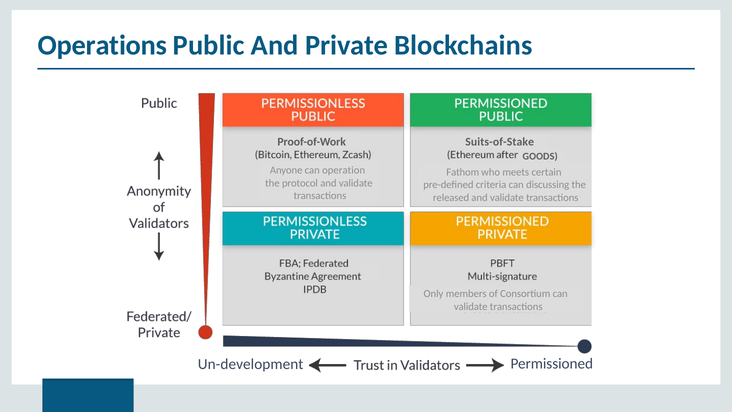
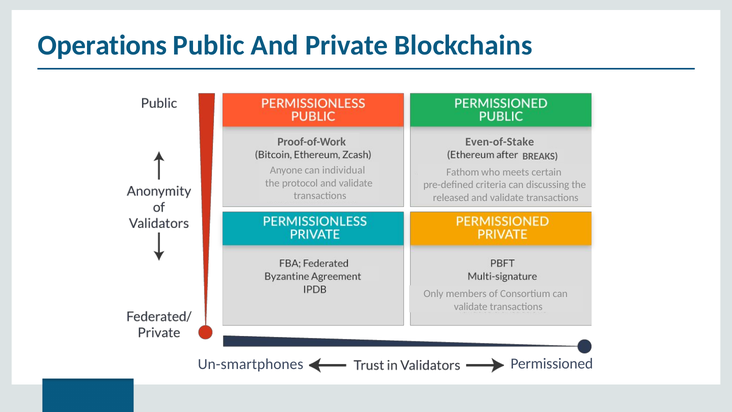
Suits-of-Stake: Suits-of-Stake -> Even-of-Stake (500, 142)
GOODS: GOODS -> BREAKS (540, 156)
operation: operation -> individual (344, 170)
Un-development: Un-development -> Un-smartphones (251, 364)
